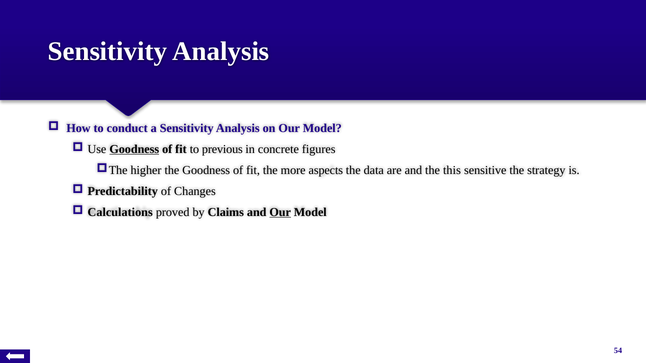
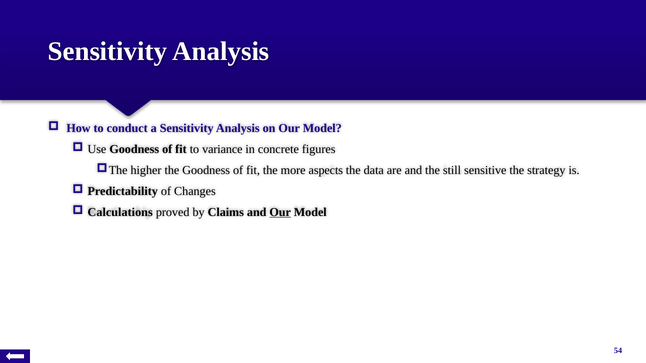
Goodness underline: present -> none (134, 149)
previous: previous -> variance (222, 149)
this: this -> still (452, 170)
